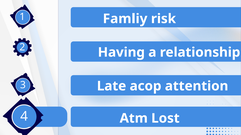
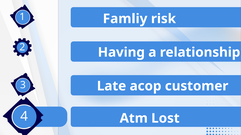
attention: attention -> customer (197, 86)
